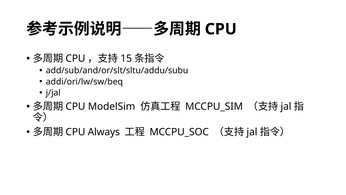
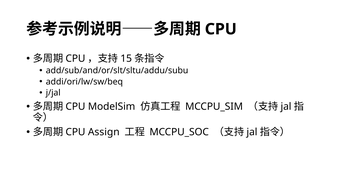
Always: Always -> Assign (104, 132)
